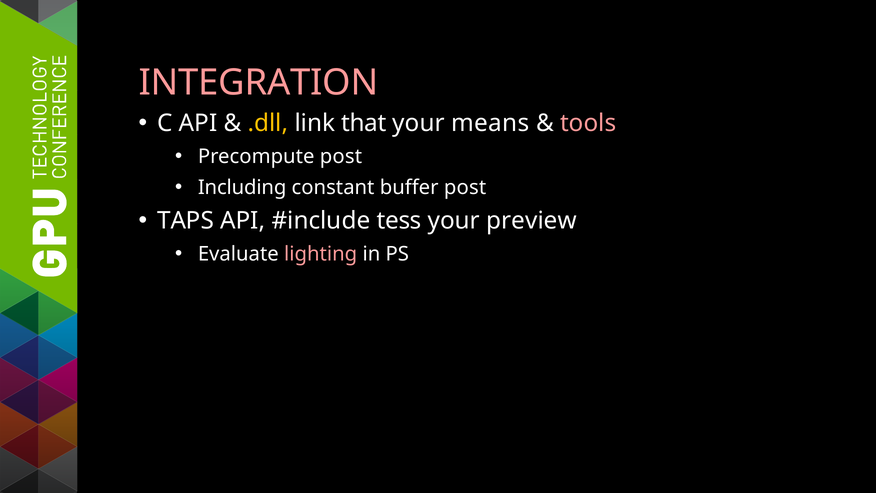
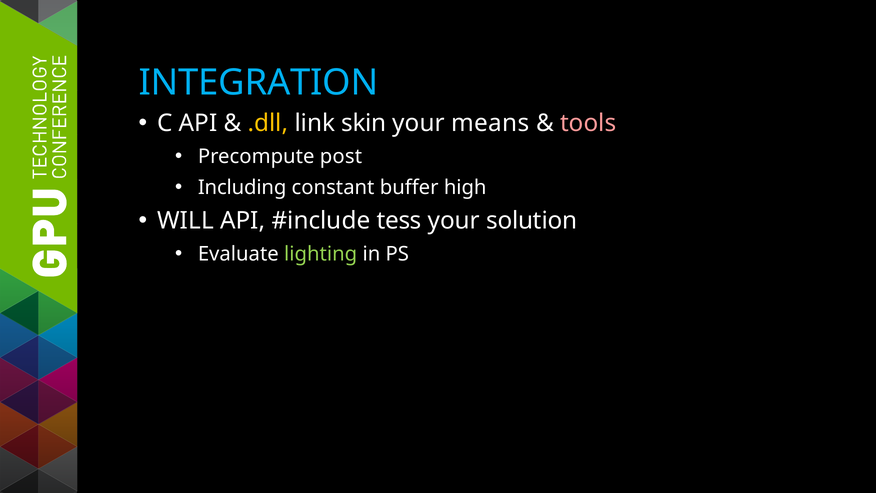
INTEGRATION colour: pink -> light blue (258, 83)
that: that -> skin (364, 123)
buffer post: post -> high (465, 187)
TAPS: TAPS -> WILL (185, 221)
preview: preview -> solution (532, 221)
lighting colour: pink -> light green (321, 254)
